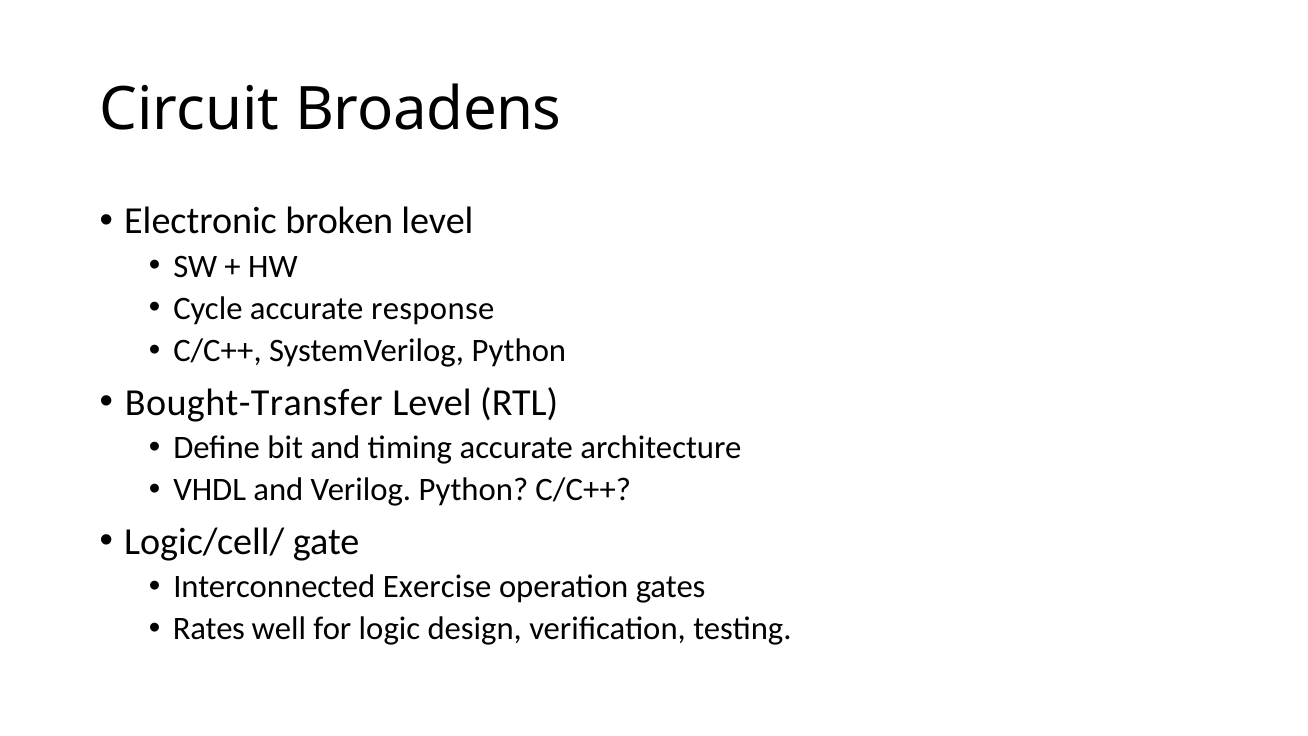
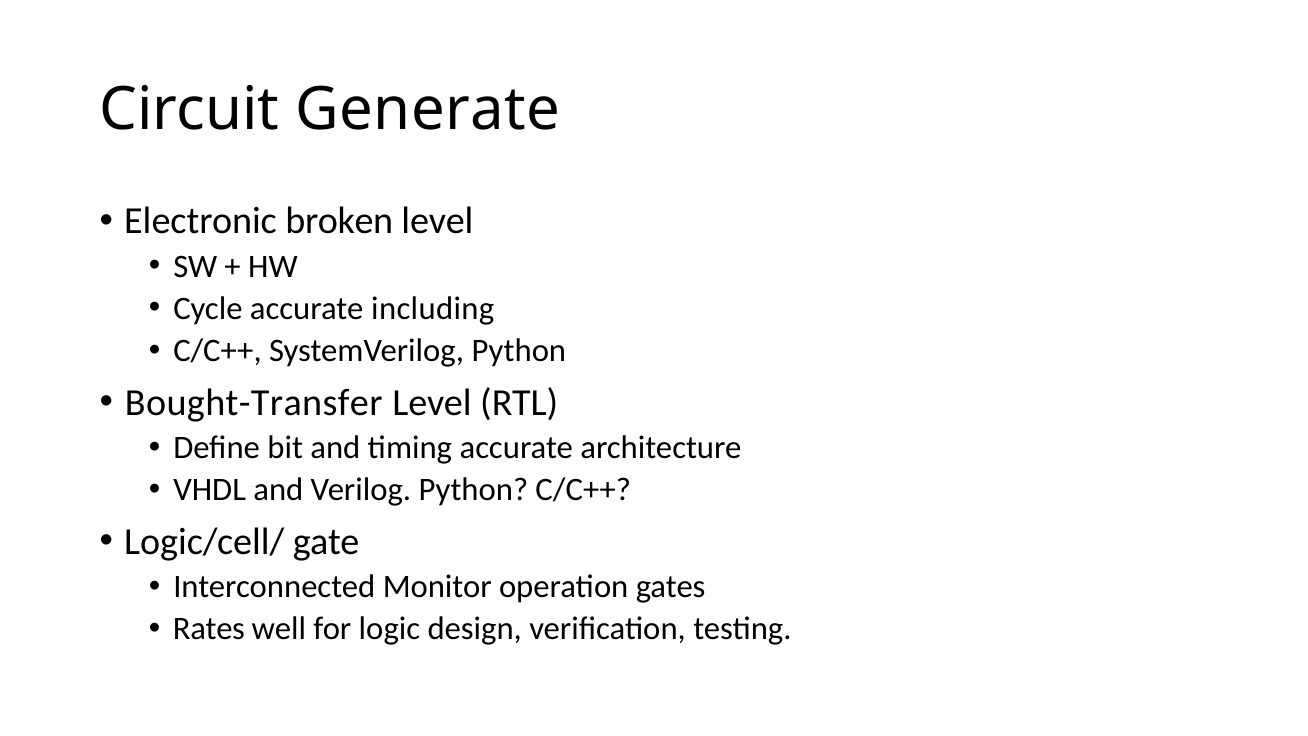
Broadens: Broadens -> Generate (428, 110)
response: response -> including (433, 308)
Exercise: Exercise -> Monitor (437, 586)
